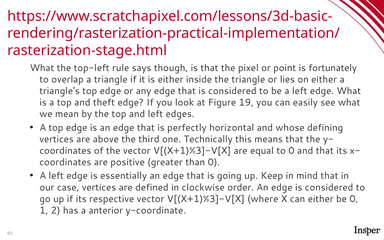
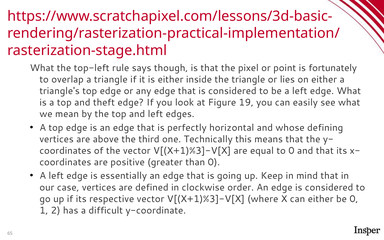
anterior: anterior -> difficult (106, 210)
